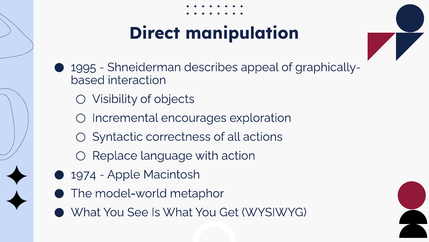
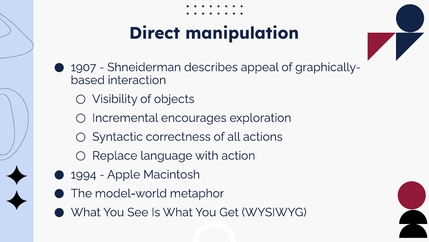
1995: 1995 -> 1907 (84, 67)
1974: 1974 -> 1994 (84, 174)
